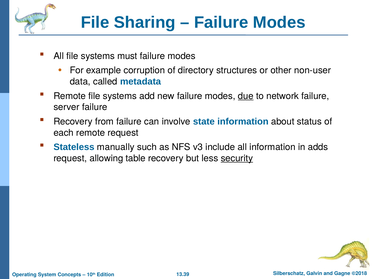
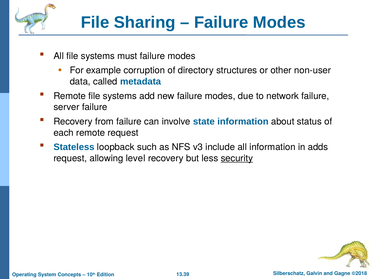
due underline: present -> none (246, 96)
manually: manually -> loopback (116, 148)
table: table -> level (136, 159)
